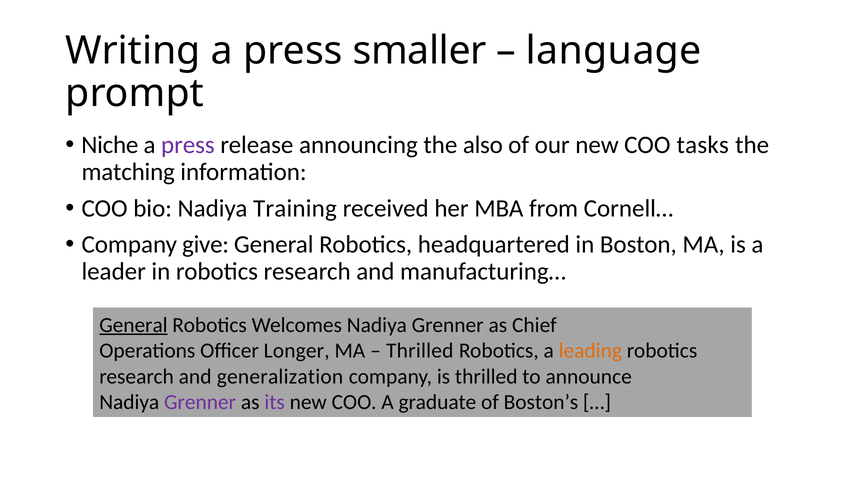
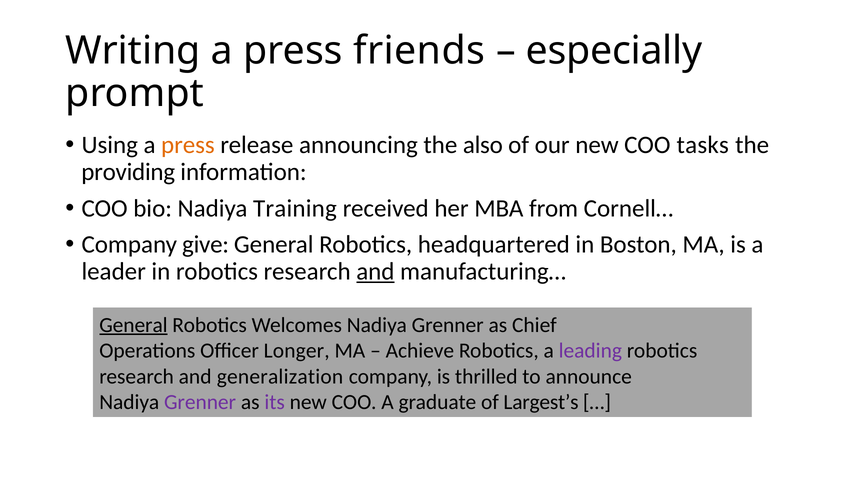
smaller: smaller -> friends (419, 51)
language: language -> especially (614, 51)
Niche: Niche -> Using (110, 145)
press colour: purple -> orange (188, 145)
matching: matching -> providing (128, 172)
and underline: none -> present (375, 271)
Thrilled: Thrilled -> Achieve (420, 351)
leading colour: orange -> purple (590, 351)
Boston’s: Boston’s -> Largest’s (541, 402)
